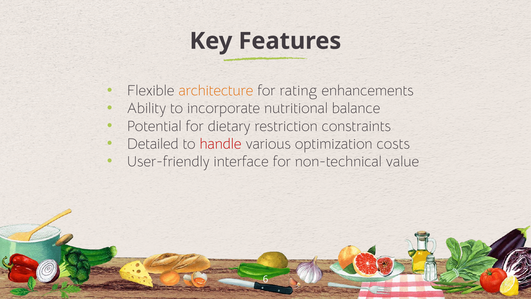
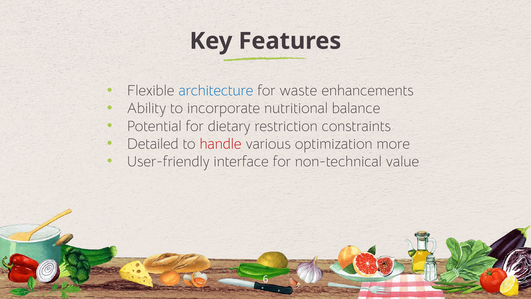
architecture colour: orange -> blue (216, 91)
rating: rating -> waste (298, 91)
costs: costs -> more (393, 144)
